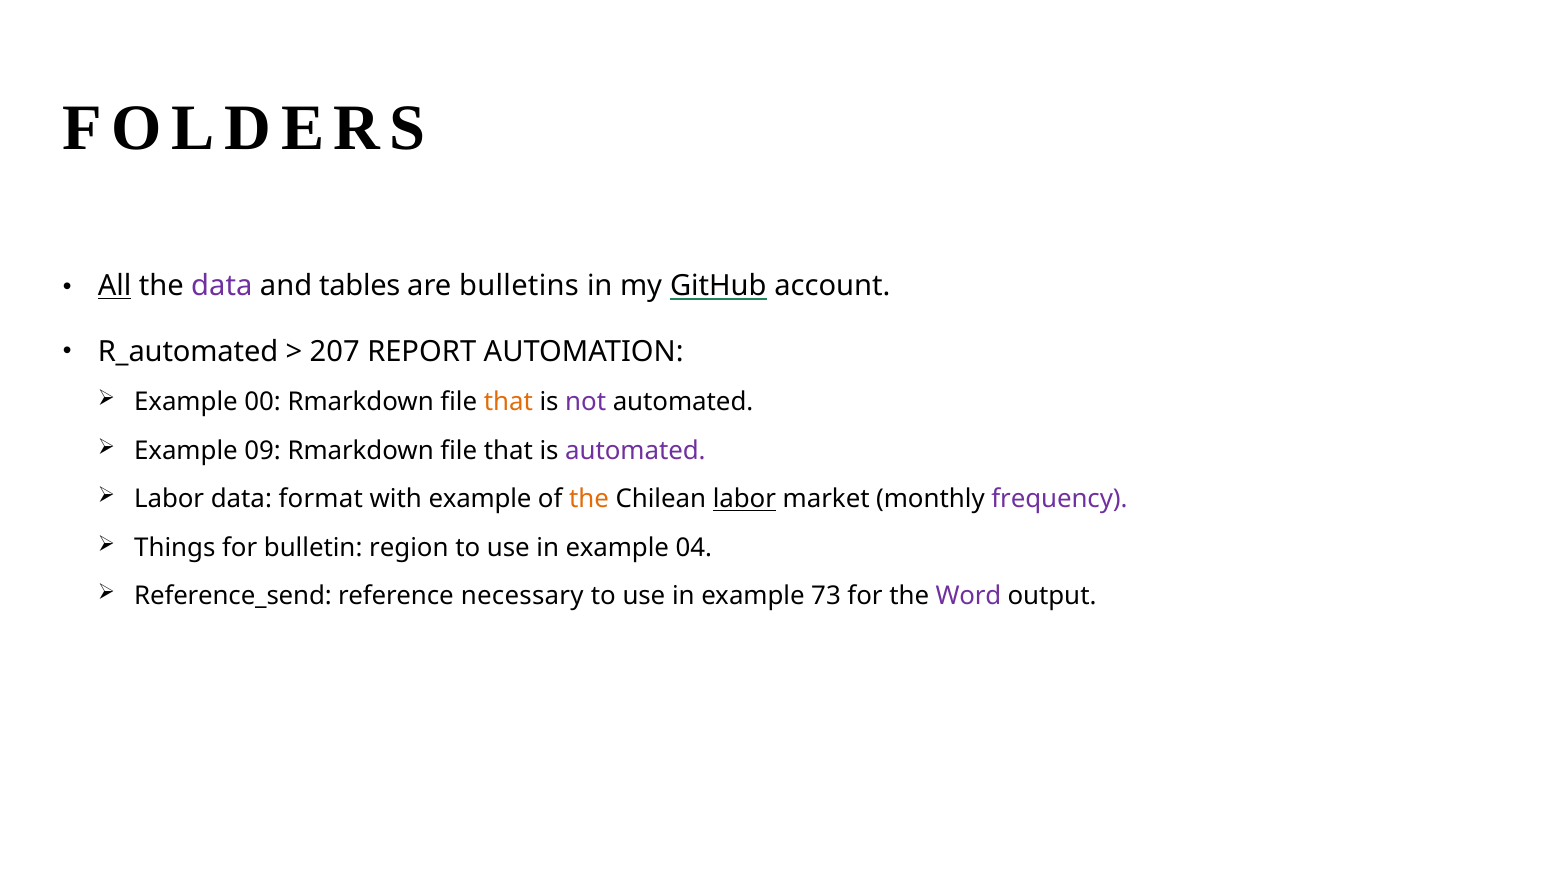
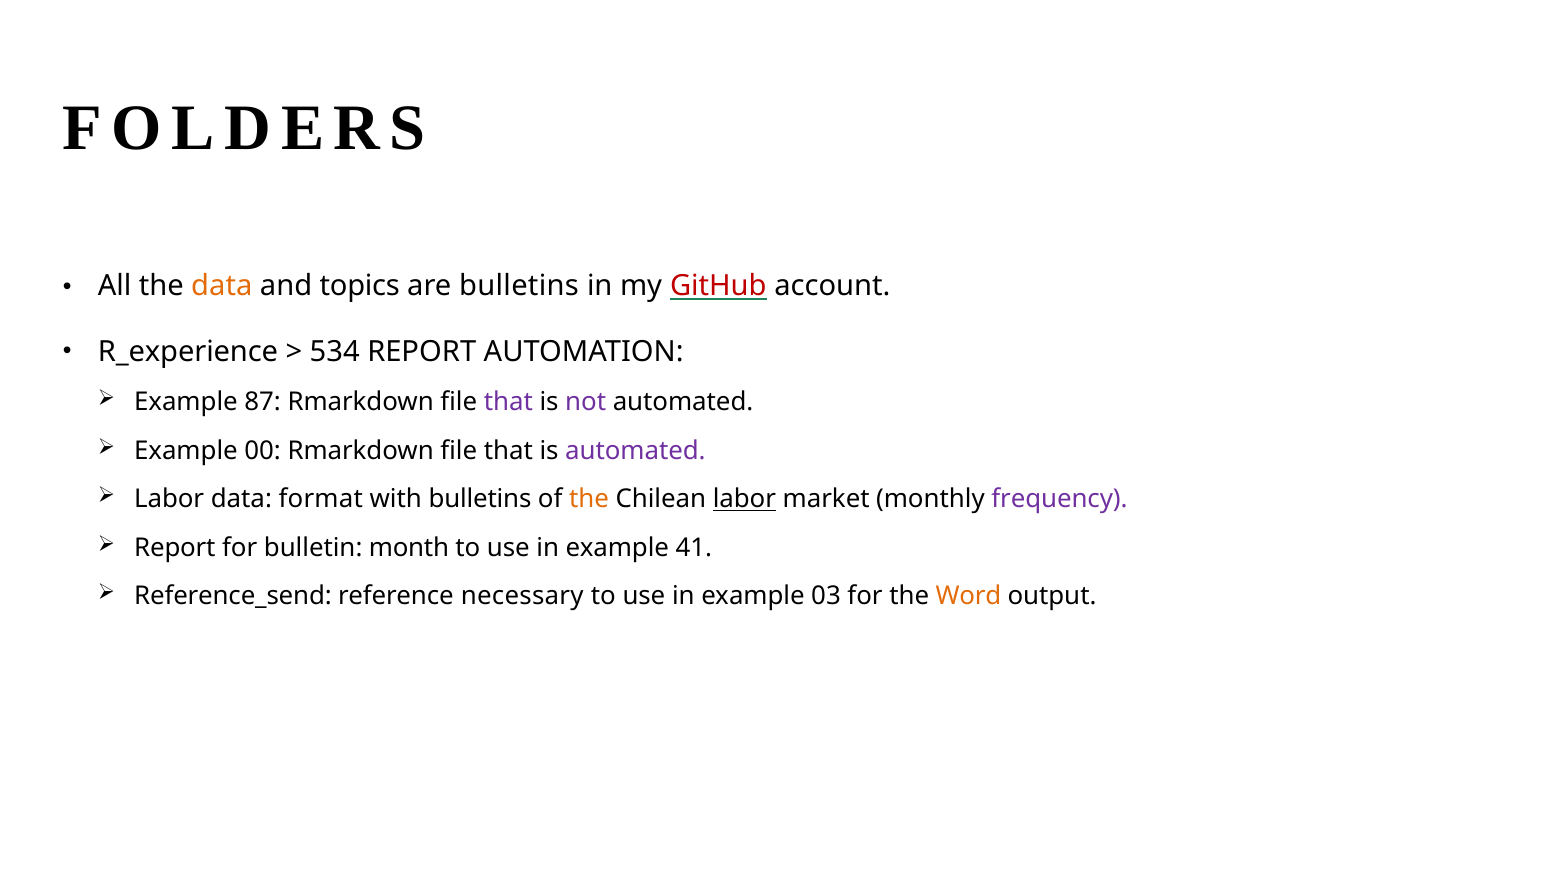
All underline: present -> none (115, 286)
data colour: purple -> orange (222, 286)
tables: tables -> topics (360, 286)
GitHub colour: black -> red (718, 286)
R_automated: R_automated -> R_experience (188, 352)
207: 207 -> 534 (335, 352)
00: 00 -> 87 (263, 402)
that colour: orange -> purple (508, 402)
09: 09 -> 00 (263, 451)
with example: example -> bulletins (480, 499)
Things: Things -> Report (175, 547)
region: region -> month (409, 547)
04: 04 -> 41 (694, 547)
73: 73 -> 03 (826, 596)
Word colour: purple -> orange (968, 596)
